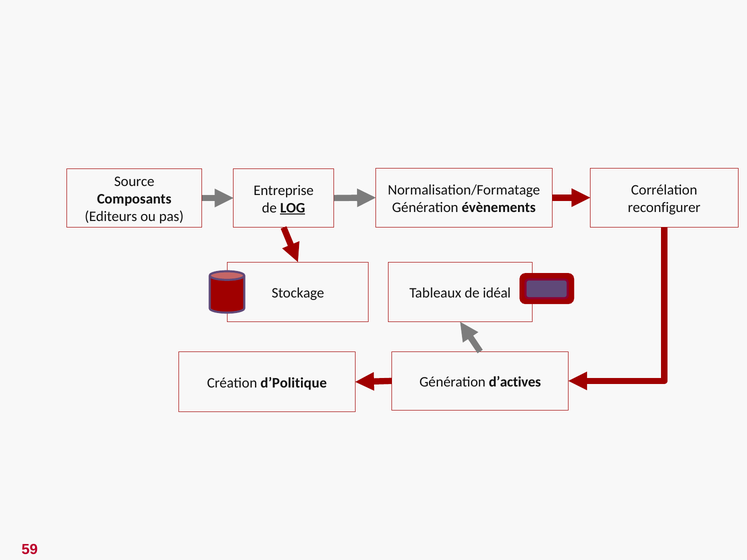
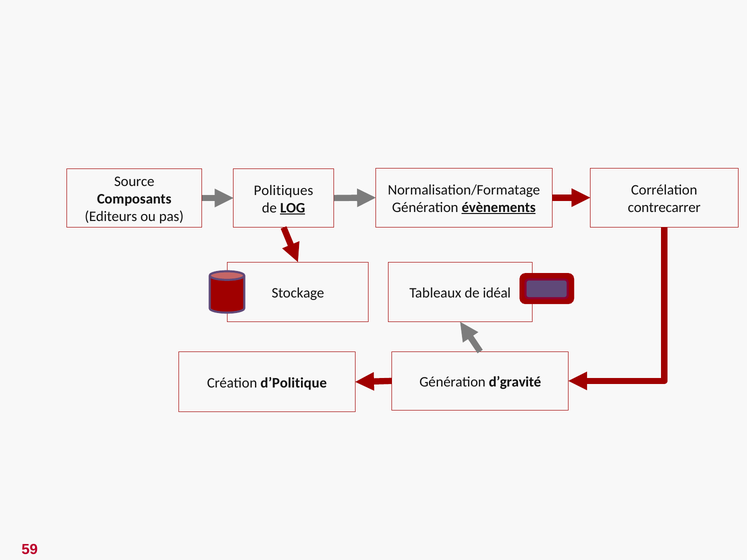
Entreprise: Entreprise -> Politiques (283, 190)
évènements underline: none -> present (499, 207)
reconfigurer: reconfigurer -> contrecarrer (664, 207)
d’actives: d’actives -> d’gravité (515, 382)
